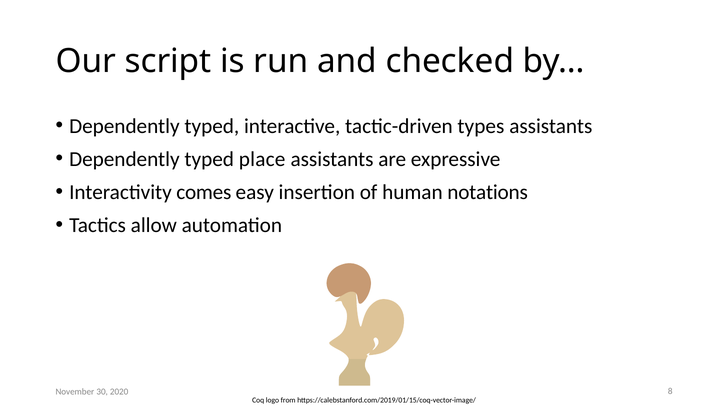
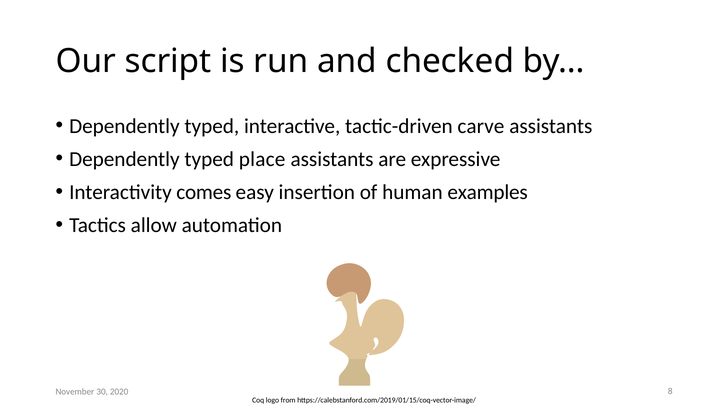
types: types -> carve (481, 126)
notations: notations -> examples (488, 192)
